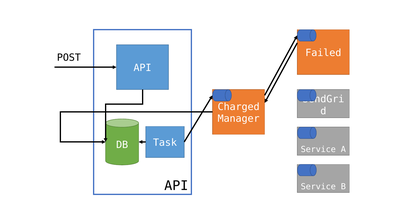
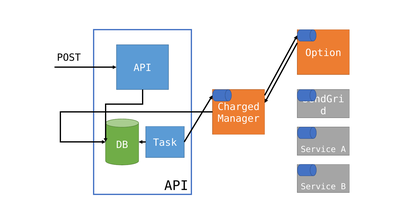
Failed: Failed -> Option (323, 53)
